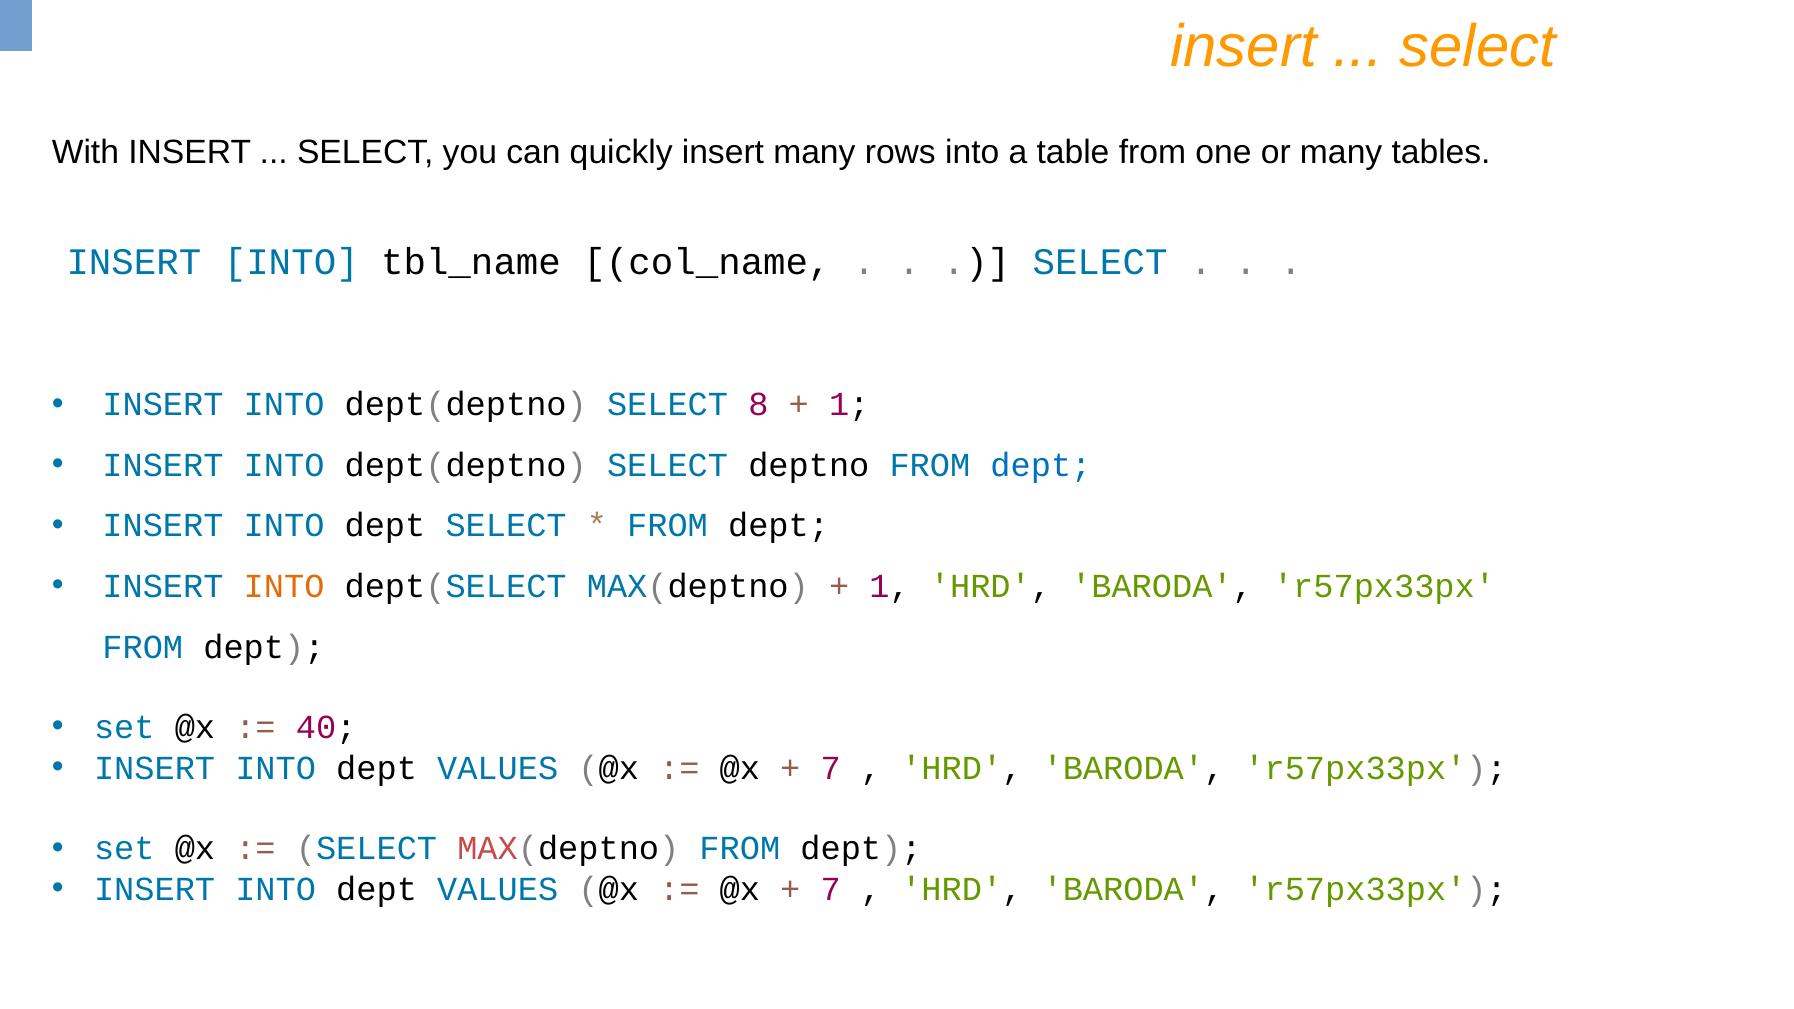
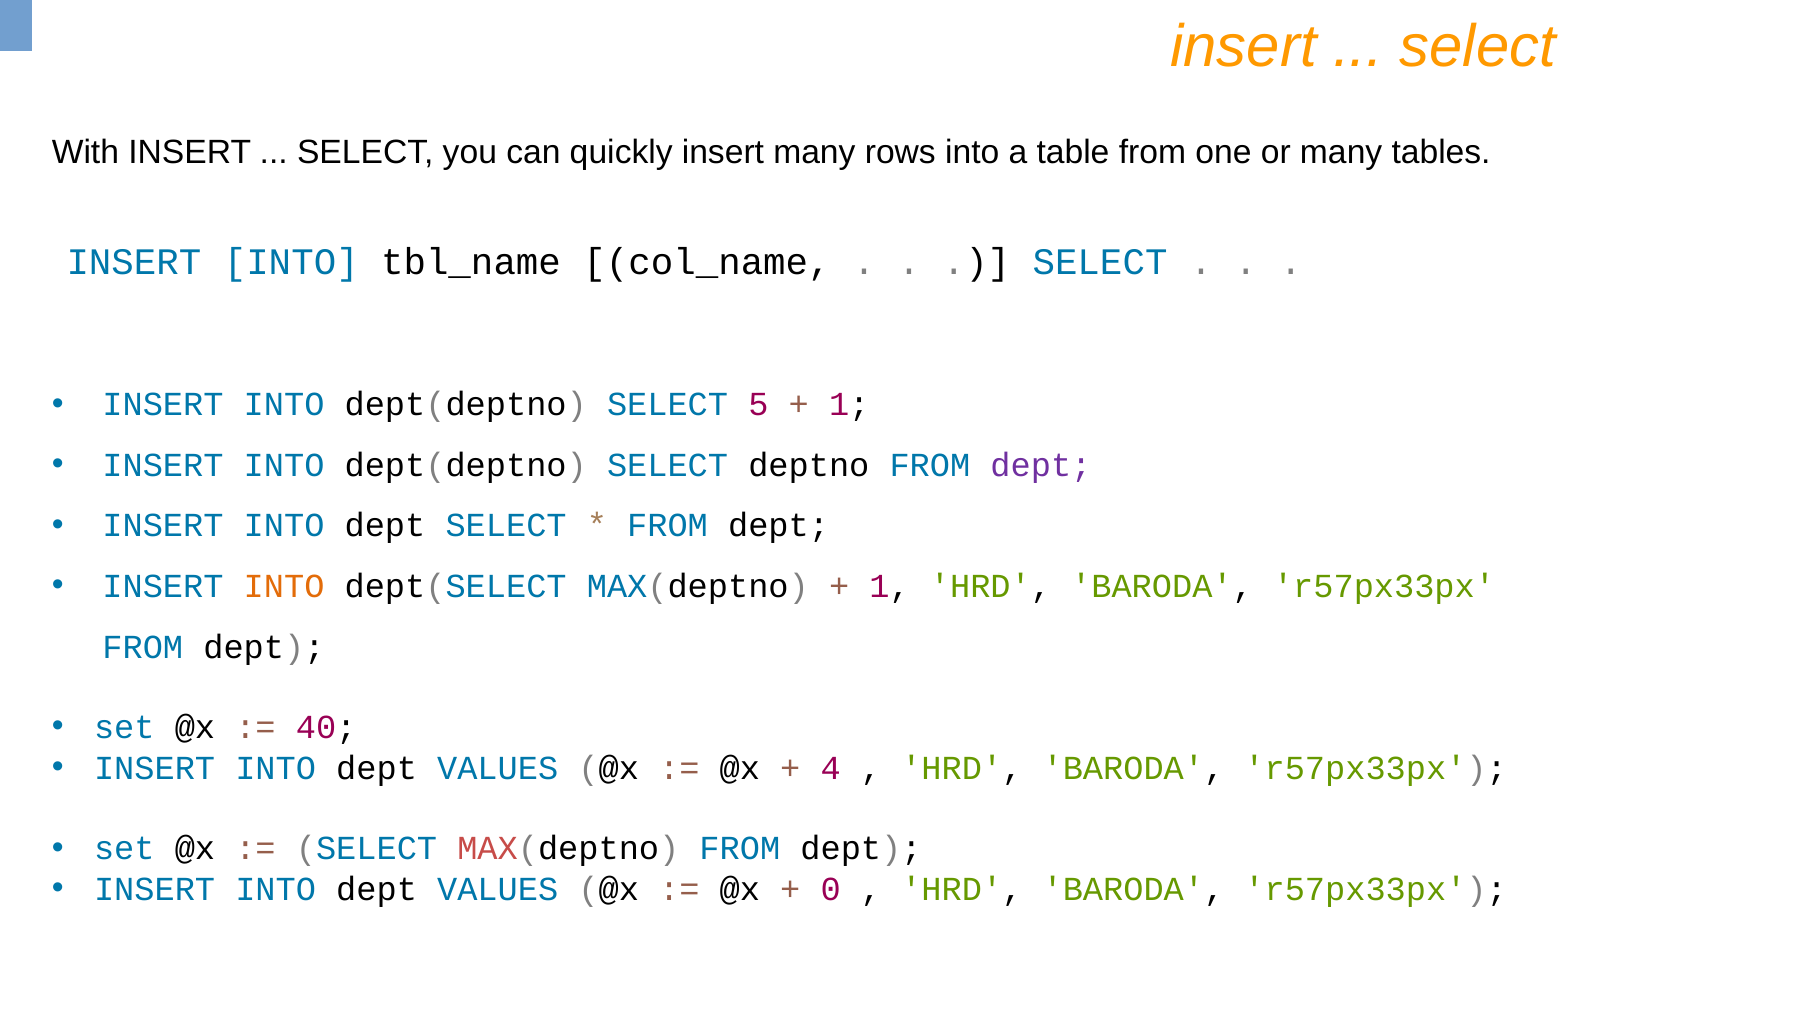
8: 8 -> 5 (758, 405)
dept colour: blue -> purple (1041, 465)
7: 7 -> 4 (831, 768)
7: 7 -> 0 (831, 889)
